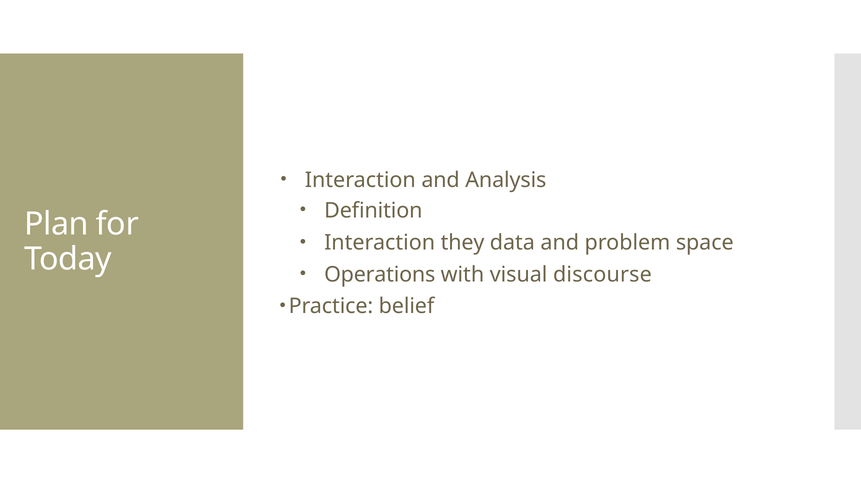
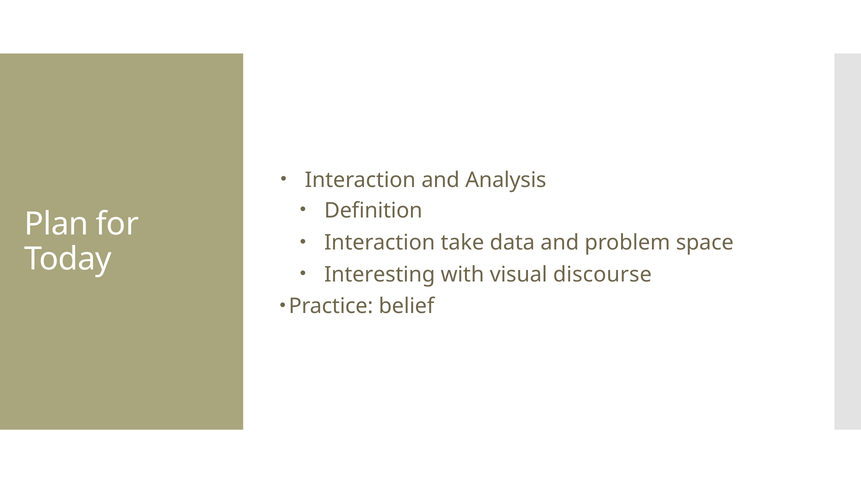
they: they -> take (462, 243)
Operations: Operations -> Interesting (380, 275)
